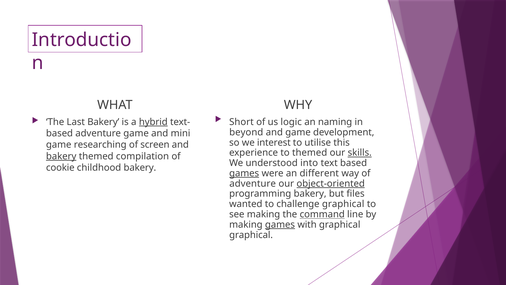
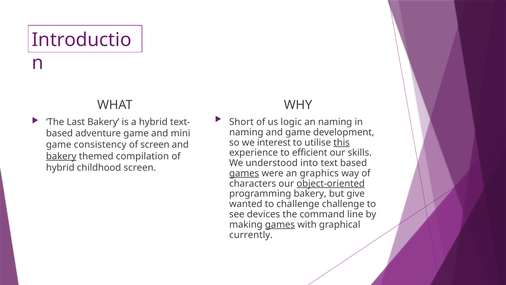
hybrid underline: present -> none (153, 122)
beyond: beyond -> naming (246, 132)
this underline: none -> present (342, 142)
researching: researching -> consistency (100, 145)
to themed: themed -> efficient (310, 153)
skills underline: present -> none (360, 153)
cookie: cookie -> hybrid (60, 167)
childhood bakery: bakery -> screen (140, 167)
different: different -> graphics (319, 173)
adventure: adventure -> characters (253, 183)
files: files -> give (356, 194)
challenge graphical: graphical -> challenge (343, 204)
see making: making -> devices (263, 214)
command underline: present -> none (322, 214)
graphical: graphical -> currently (251, 235)
